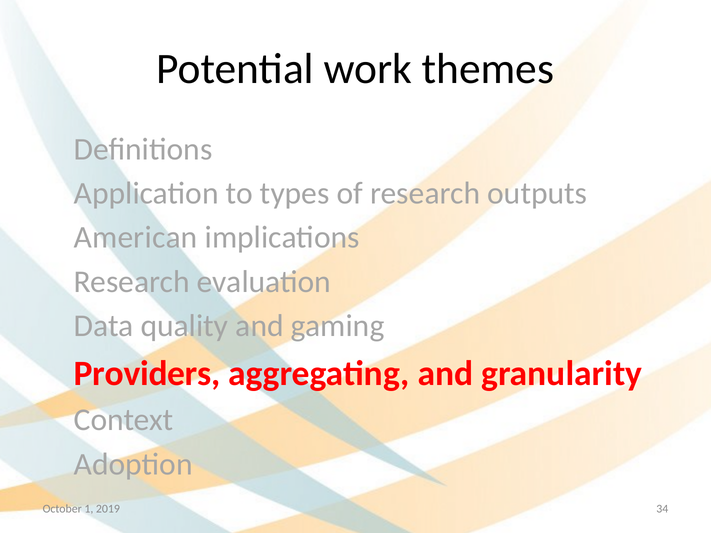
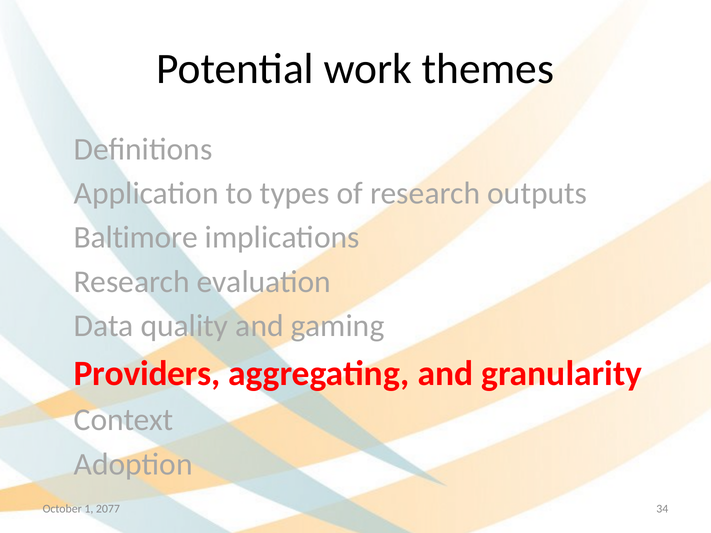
American: American -> Baltimore (136, 238)
2019: 2019 -> 2077 (108, 509)
